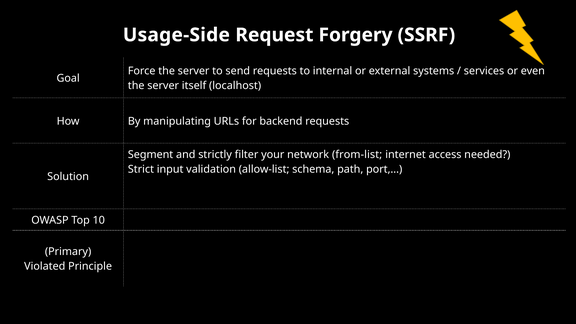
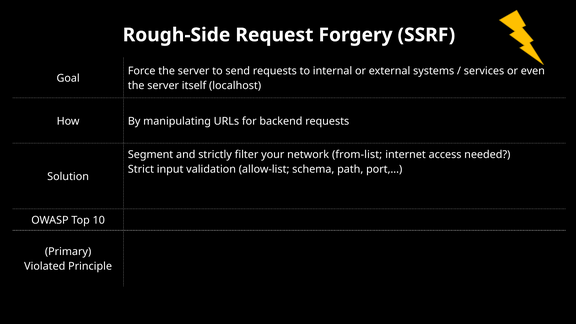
Usage-Side: Usage-Side -> Rough-Side (176, 35)
